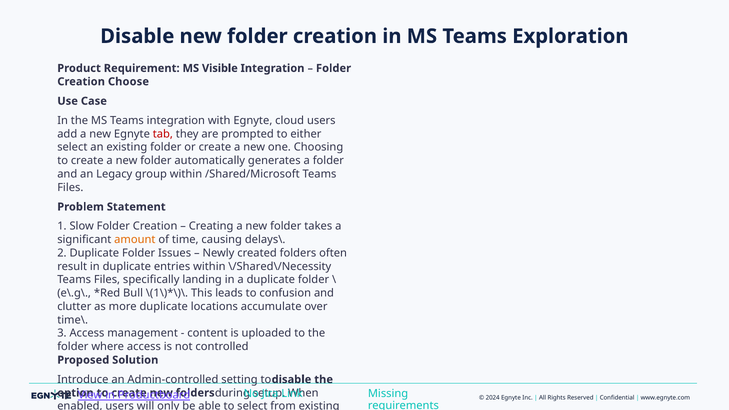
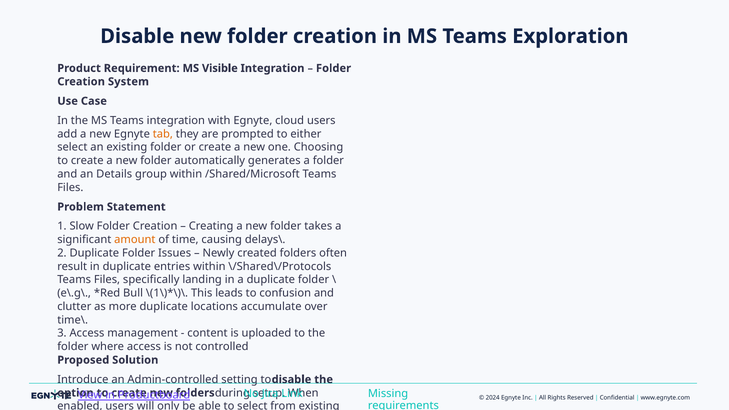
Choose: Choose -> System (128, 82)
tab colour: red -> orange (163, 134)
Legacy: Legacy -> Details (114, 174)
\/Shared\/Necessity: \/Shared\/Necessity -> \/Shared\/Protocols (280, 266)
